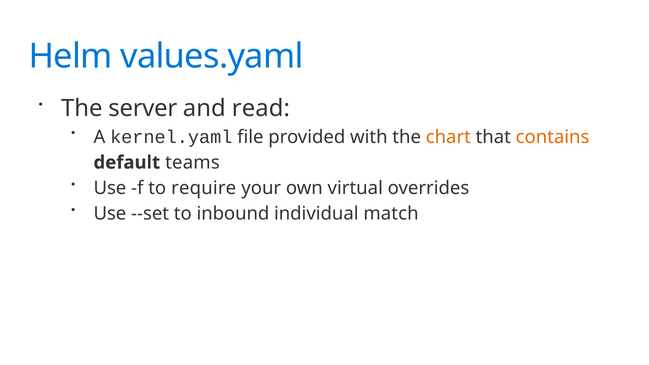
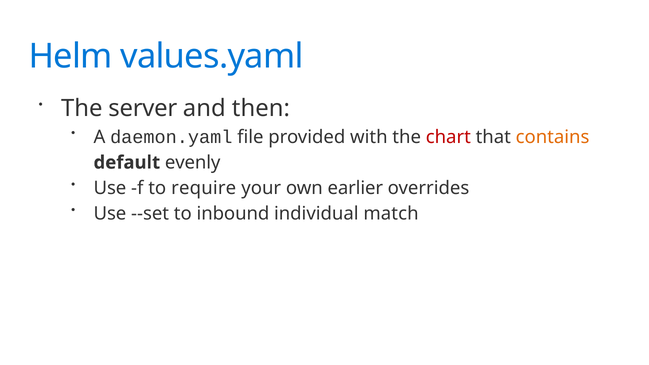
read: read -> then (261, 109)
kernel.yaml: kernel.yaml -> daemon.yaml (171, 137)
chart colour: orange -> red (448, 137)
teams: teams -> evenly (193, 163)
virtual: virtual -> earlier (355, 188)
